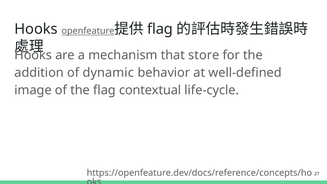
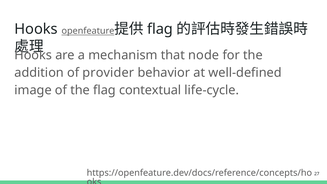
store: store -> node (204, 55)
dynamic: dynamic -> provider (108, 73)
